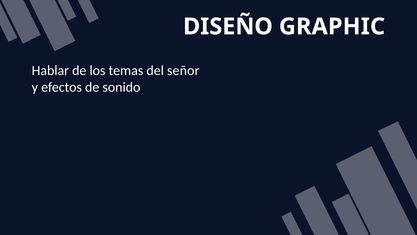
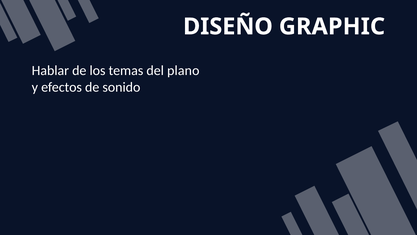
señor: señor -> plano (183, 70)
